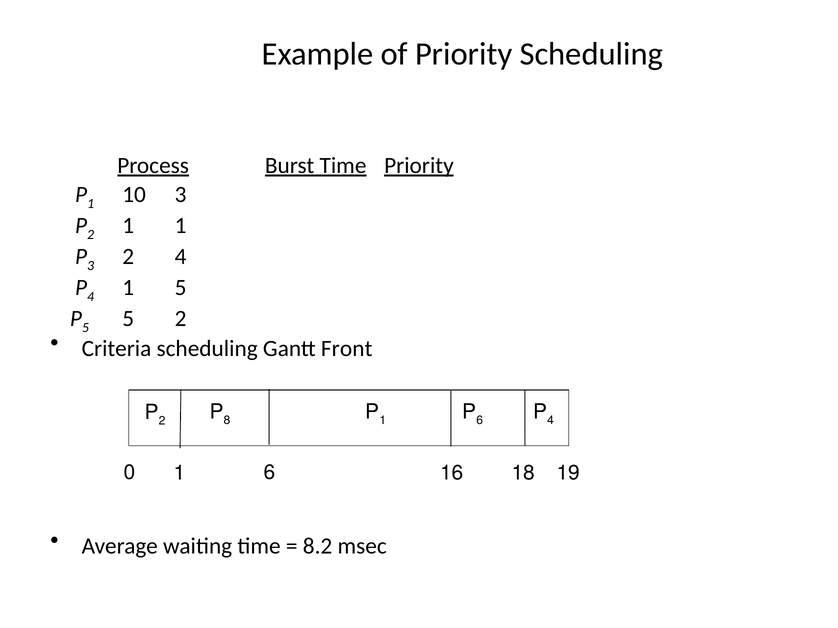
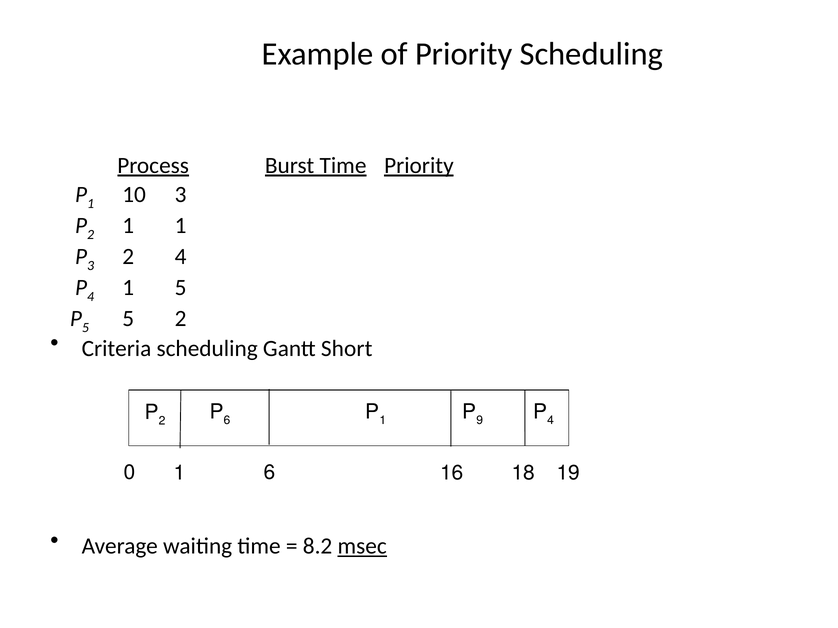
Front: Front -> Short (347, 349)
8: 8 -> 6 (227, 421)
6: 6 -> 9 (480, 421)
msec underline: none -> present (362, 547)
